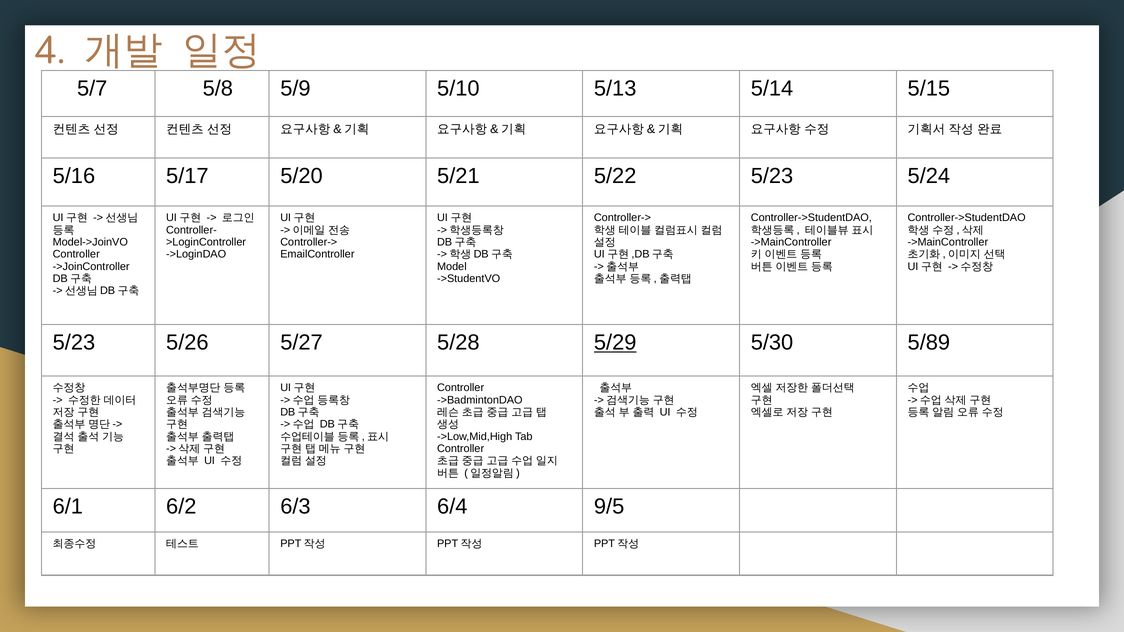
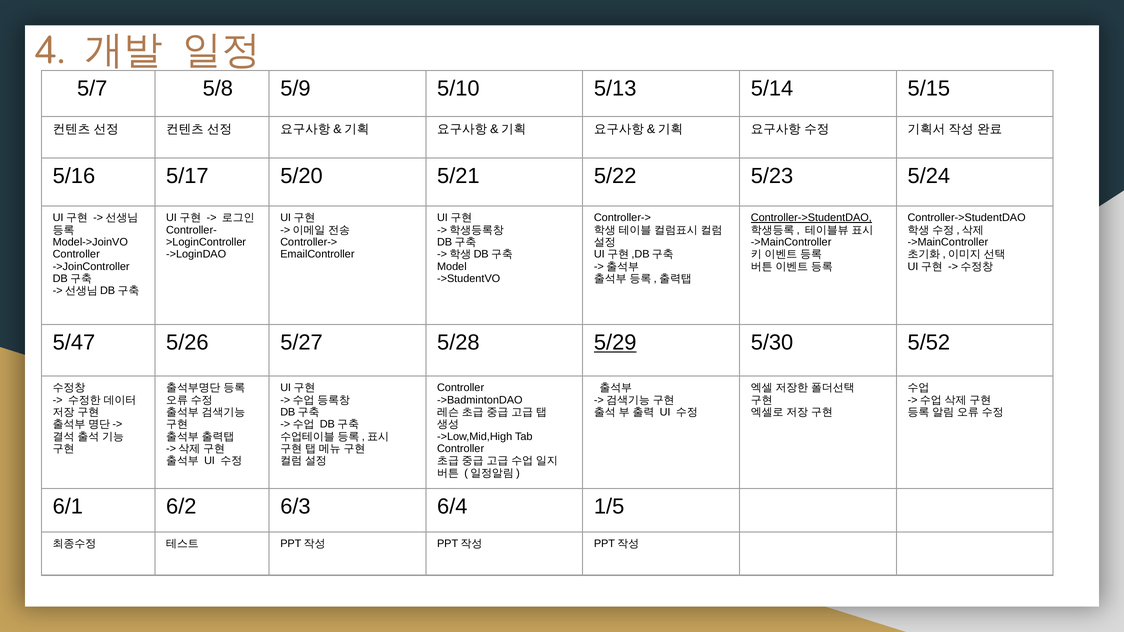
Controller->StudentDAO underline: none -> present (811, 218)
5/23: 5/23 -> 5/47 (74, 343)
5/89: 5/89 -> 5/52 (929, 343)
9/5: 9/5 -> 1/5 (609, 507)
